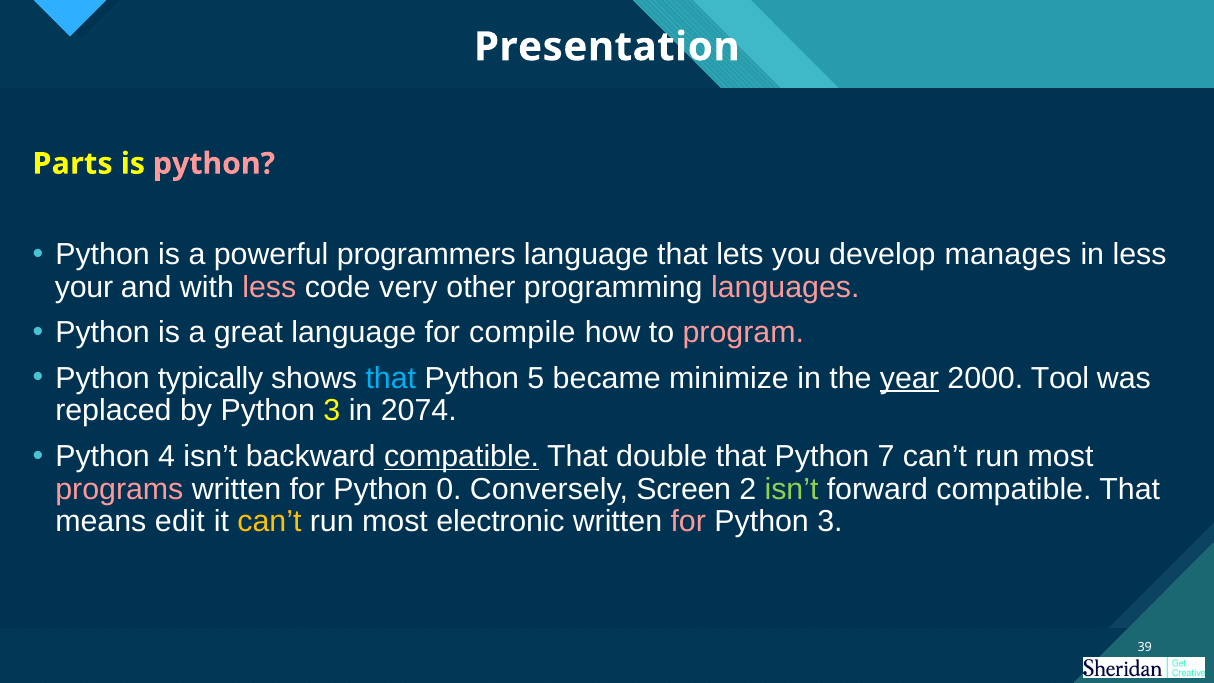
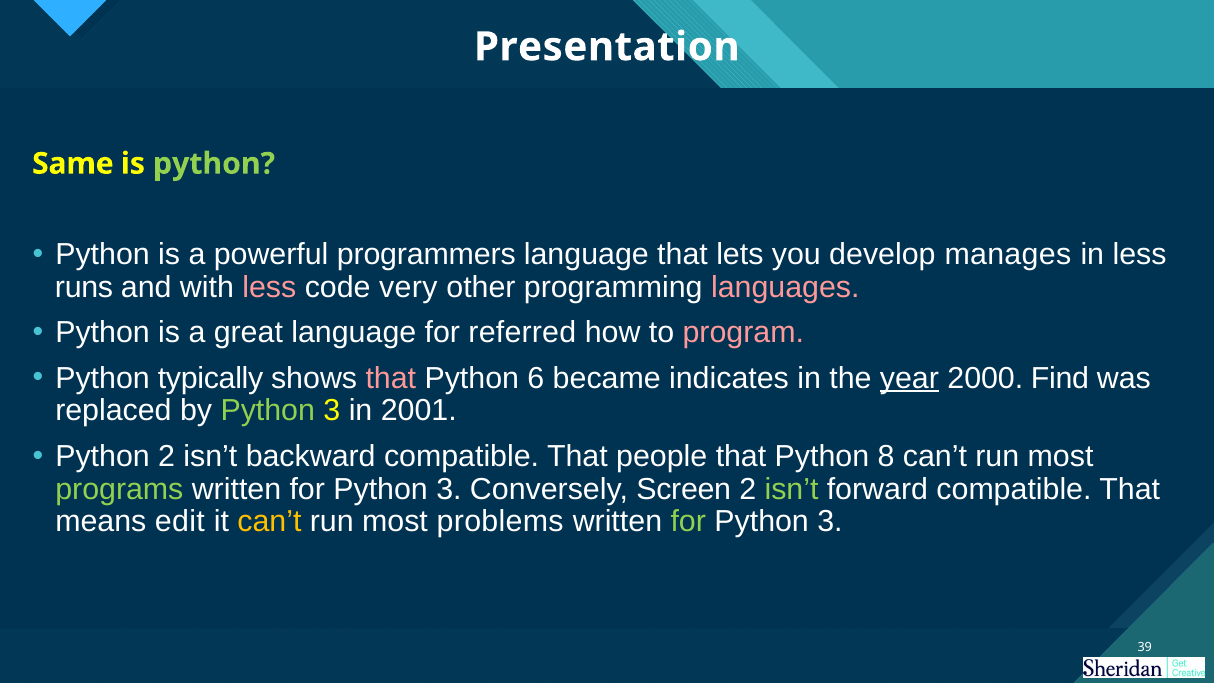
Parts: Parts -> Same (73, 164)
python colour: pink -> light green (214, 164)
your: your -> runs (84, 287)
compile: compile -> referred (522, 333)
that colour: light blue -> pink (391, 378)
5: 5 -> 6 (536, 378)
minimize: minimize -> indicates (729, 378)
Tool: Tool -> Find (1060, 378)
Python colour: white -> light green (268, 411)
2074: 2074 -> 2001 (419, 411)
Python 4: 4 -> 2 (167, 456)
compatible underline: present -> none (462, 456)
double: double -> people (662, 456)
7: 7 -> 8 (886, 456)
programs colour: pink -> light green (119, 489)
0: 0 -> 3 (449, 489)
electronic: electronic -> problems (500, 522)
for colour: pink -> light green (688, 522)
